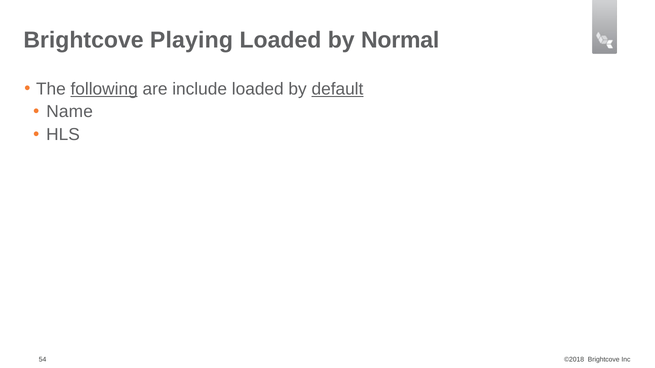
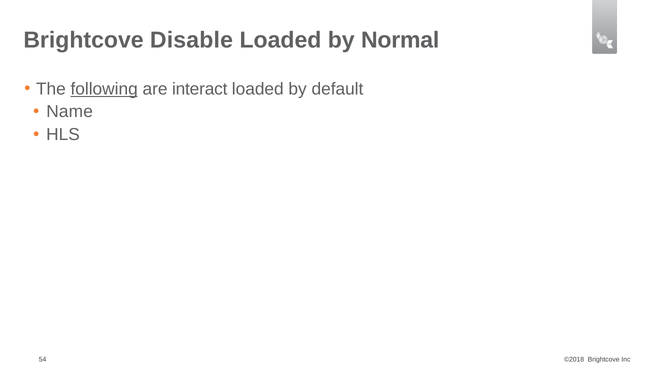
Playing: Playing -> Disable (191, 40)
include: include -> interact (200, 89)
default underline: present -> none (337, 89)
